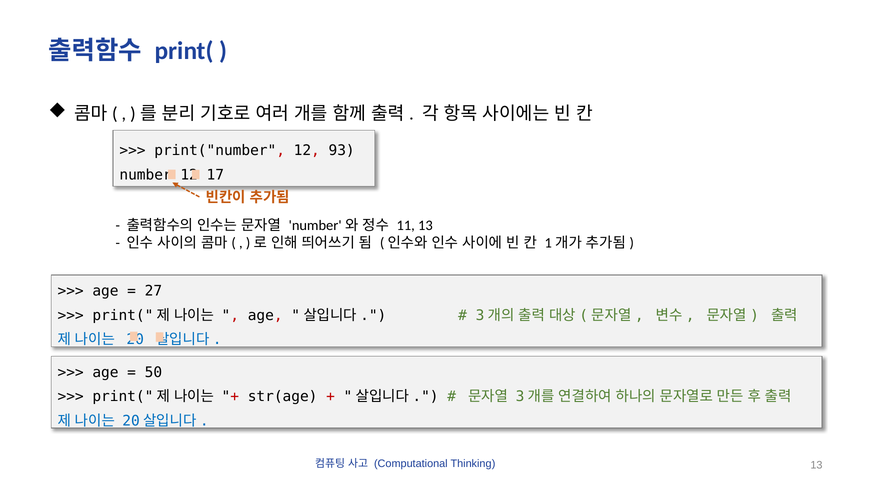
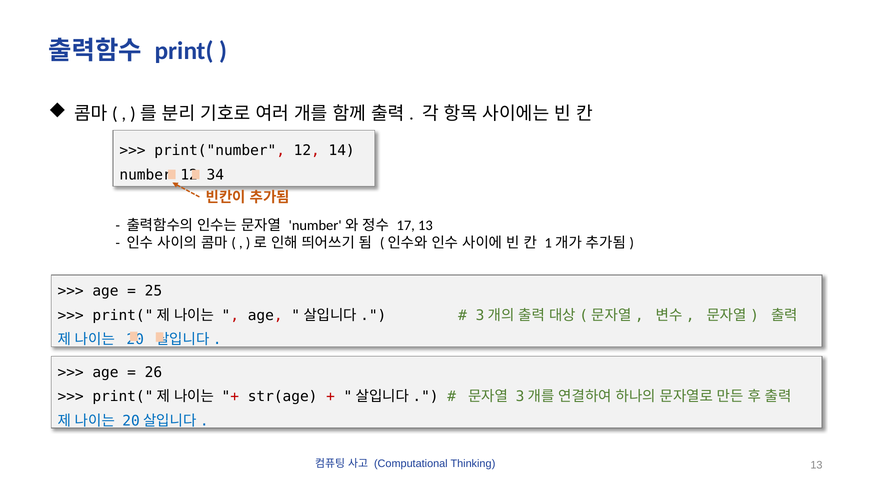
93: 93 -> 14 (342, 151)
17: 17 -> 34 (215, 175)
11: 11 -> 17 (406, 225)
27: 27 -> 25 (153, 291)
50: 50 -> 26 (153, 372)
